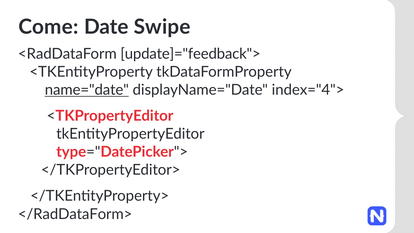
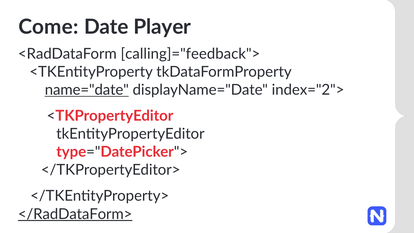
Swipe: Swipe -> Player (162, 27)
update]="feedback">: update]="feedback"> -> calling]="feedback"> (190, 54)
index="4">: index="4"> -> index="2"> (308, 90)
</RadDataForm> underline: none -> present (75, 214)
